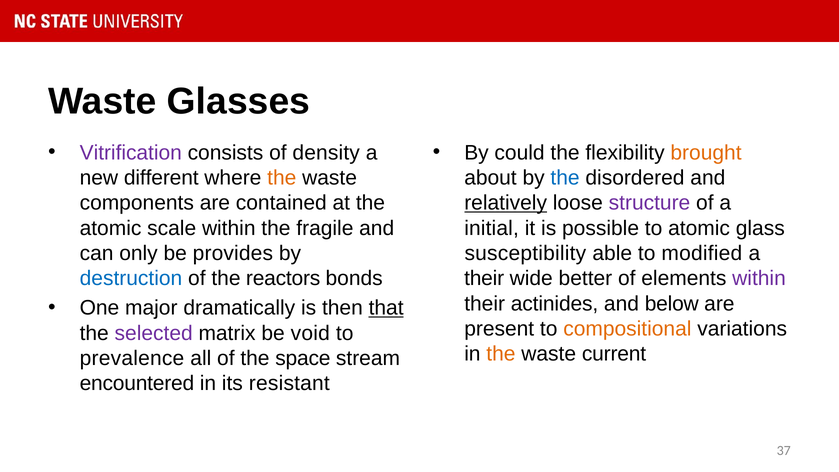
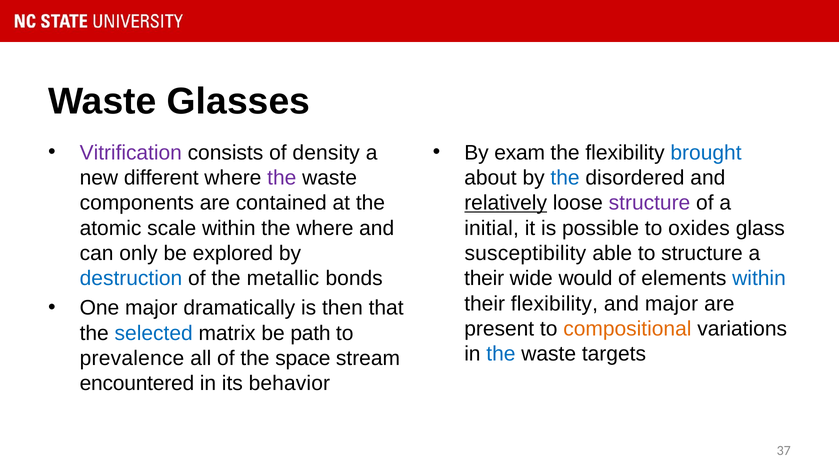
could: could -> exam (520, 153)
brought colour: orange -> blue (706, 153)
the colour: orange -> purple (282, 178)
the fragile: fragile -> where (325, 228)
to atomic: atomic -> oxides (699, 228)
provides: provides -> explored (233, 253)
to modified: modified -> structure (702, 253)
reactors: reactors -> metallic (283, 279)
better: better -> would (586, 279)
within colour: purple -> blue (759, 279)
their actinides: actinides -> flexibility (554, 304)
and below: below -> major (672, 304)
that underline: present -> none (386, 308)
selected colour: purple -> blue (154, 333)
void: void -> path (310, 333)
the colour: orange -> blue (501, 354)
current: current -> targets (614, 354)
resistant: resistant -> behavior (289, 383)
